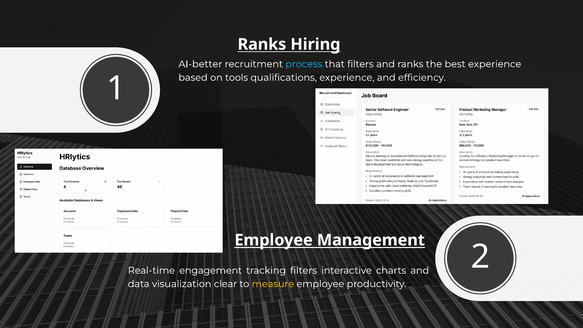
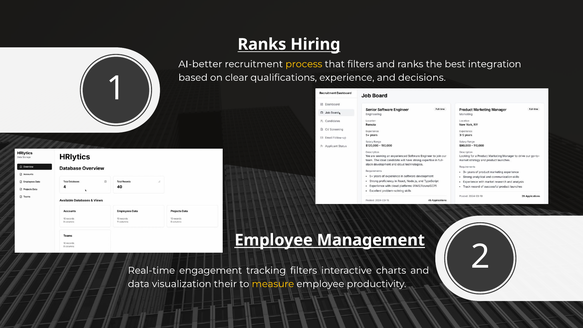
process colour: light blue -> yellow (304, 64)
best experience: experience -> integration (495, 64)
tools: tools -> clear (237, 78)
efficiency: efficiency -> decisions (422, 78)
clear: clear -> their (225, 284)
